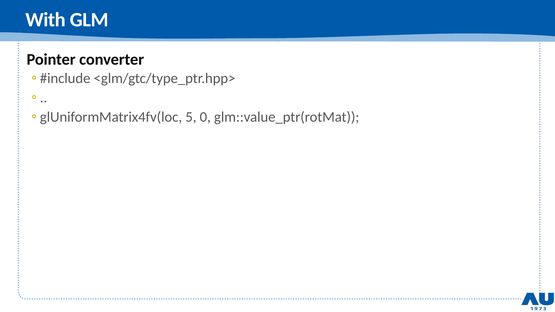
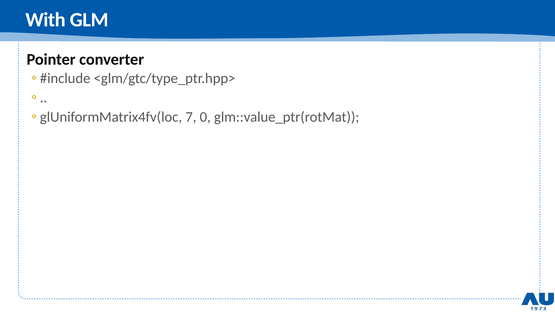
5: 5 -> 7 (191, 117)
